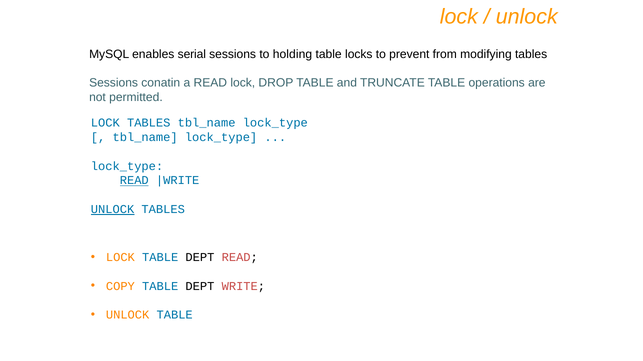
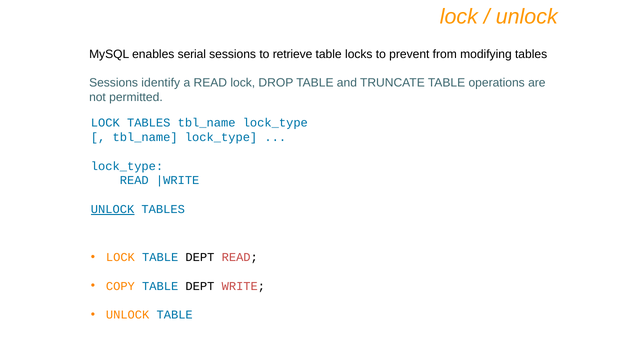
holding: holding -> retrieve (293, 55)
conatin: conatin -> identify (161, 83)
READ underline: present -> none (134, 181)
